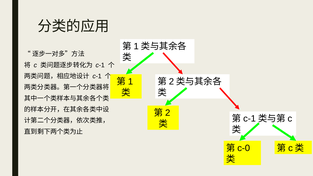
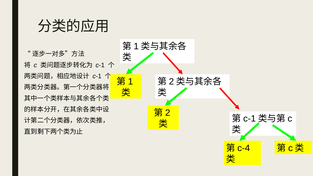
c-0: c-0 -> c-4 (244, 148)
